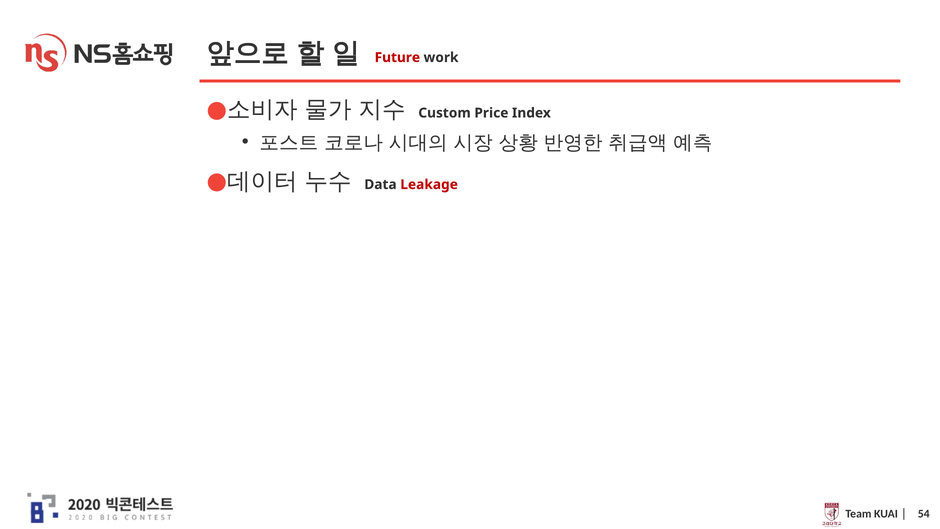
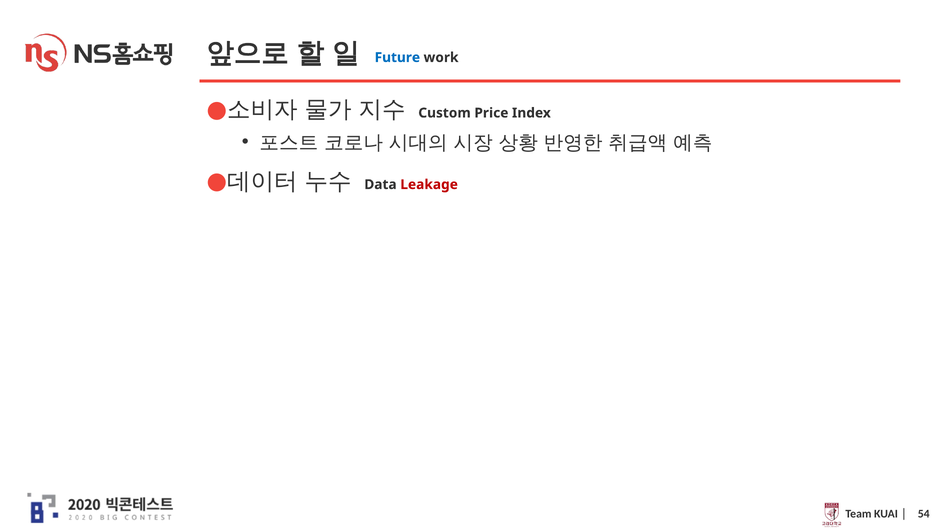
Future colour: red -> blue (397, 57)
